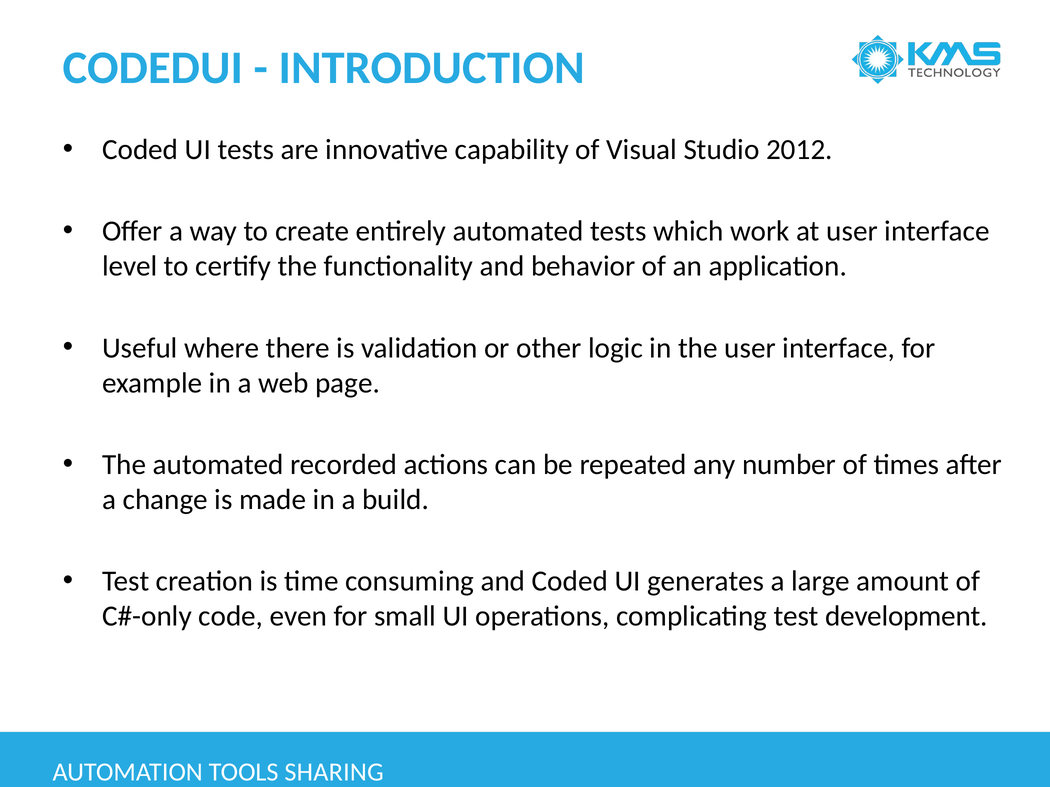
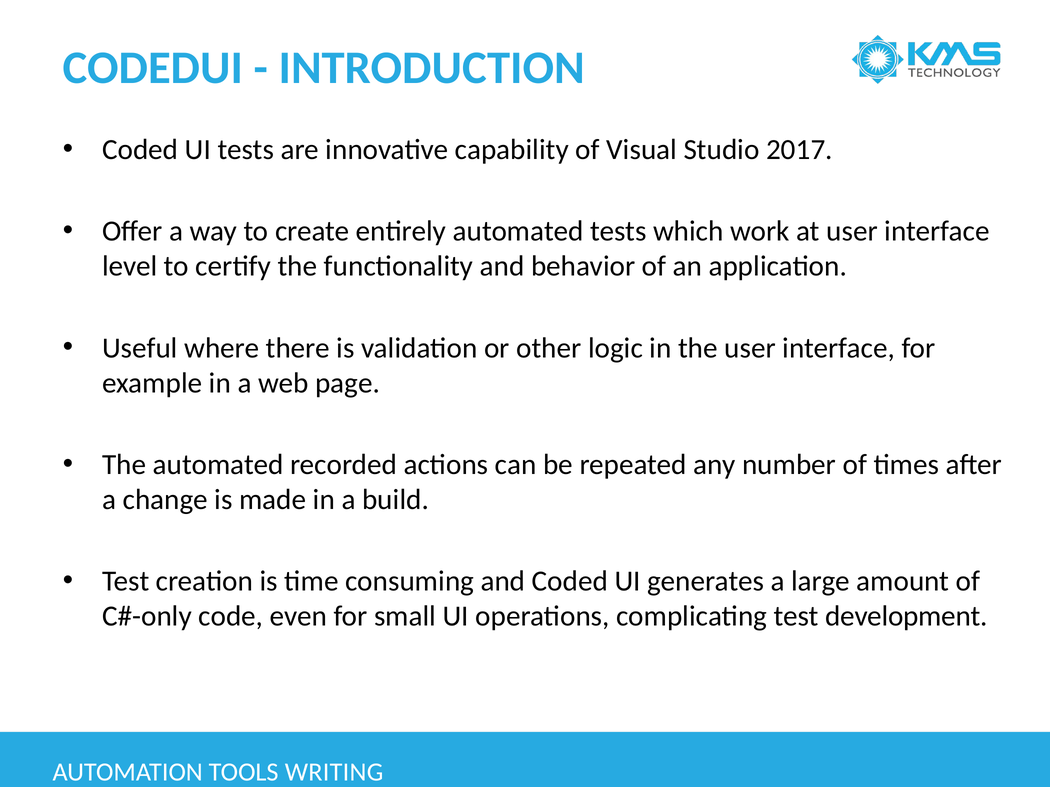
2012: 2012 -> 2017 (799, 150)
SHARING: SHARING -> WRITING (334, 773)
